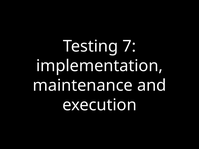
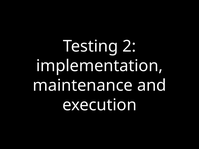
7: 7 -> 2 (129, 46)
